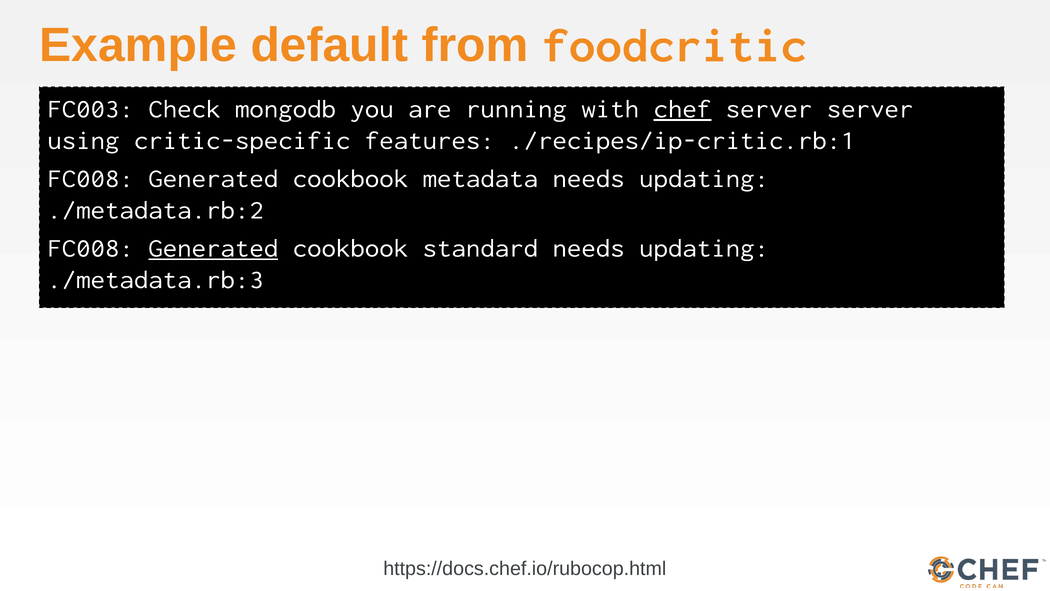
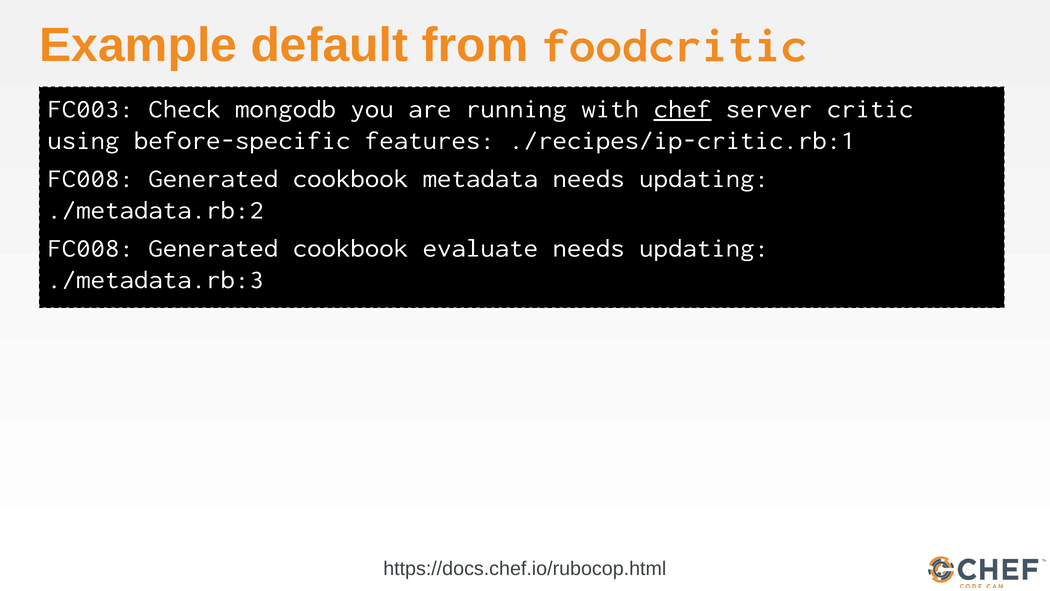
server server: server -> critic (870, 109)
critic-specific: critic-specific -> before-specific (242, 140)
Generated underline: present -> none (213, 248)
standard: standard -> evaluate (480, 248)
